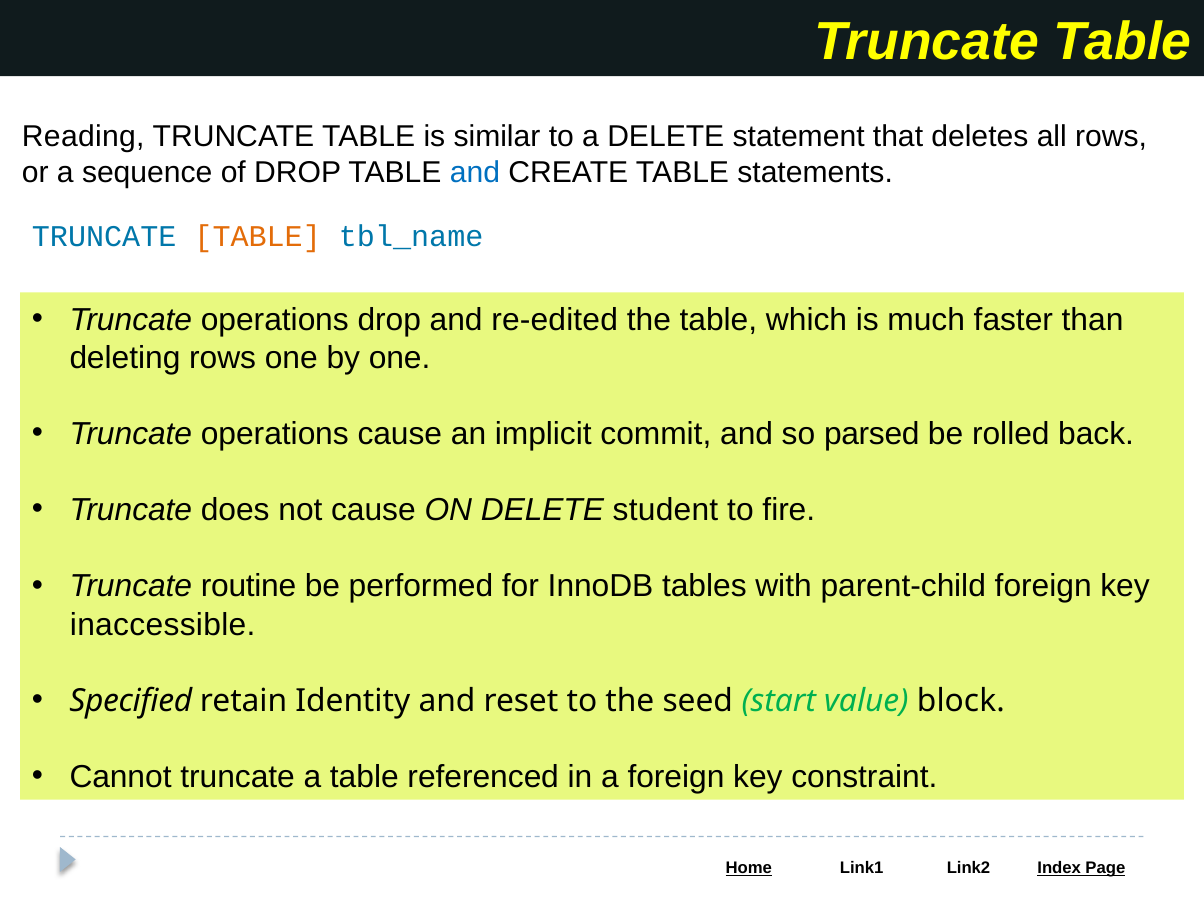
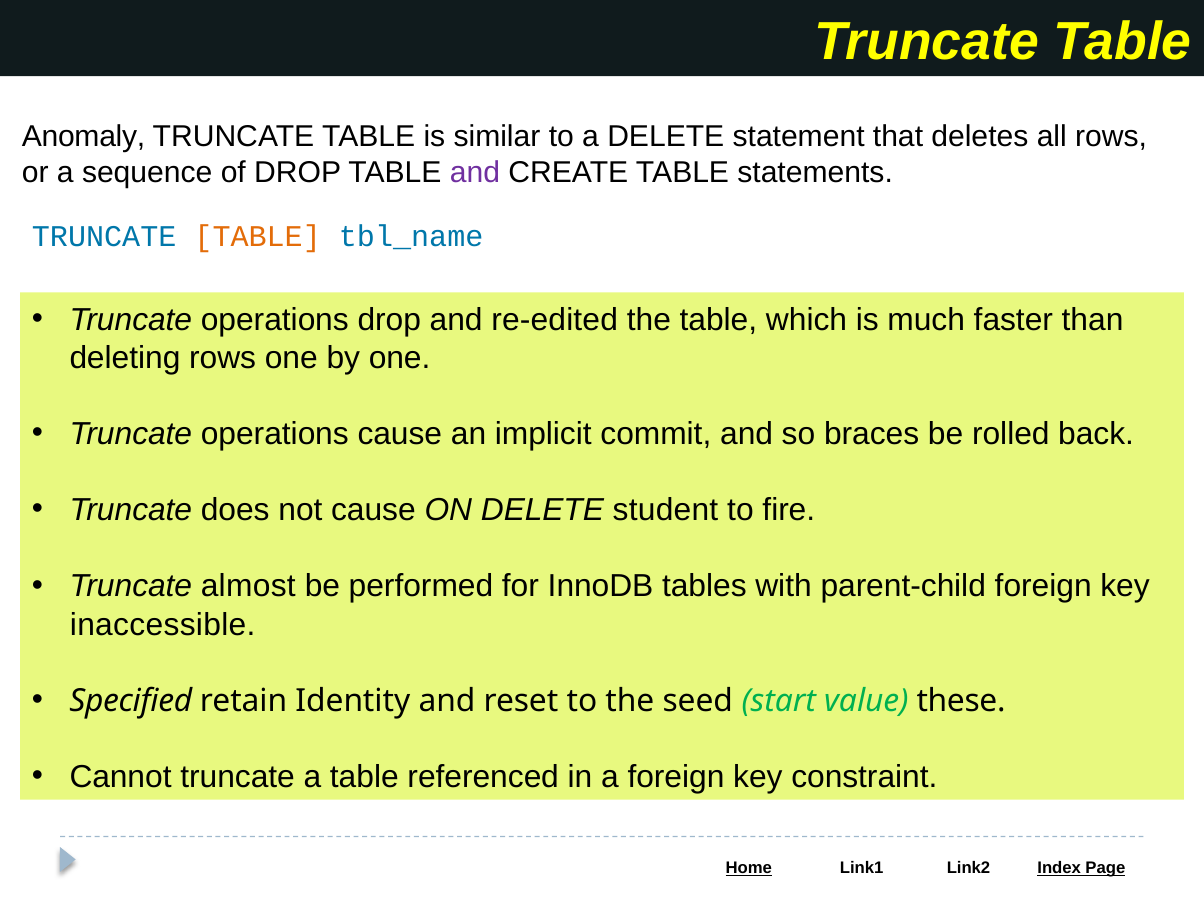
Reading: Reading -> Anomaly (84, 136)
and colour: blue -> purple (475, 173)
parsed: parsed -> braces (872, 434)
routine: routine -> almost (248, 586)
block: block -> these (961, 701)
